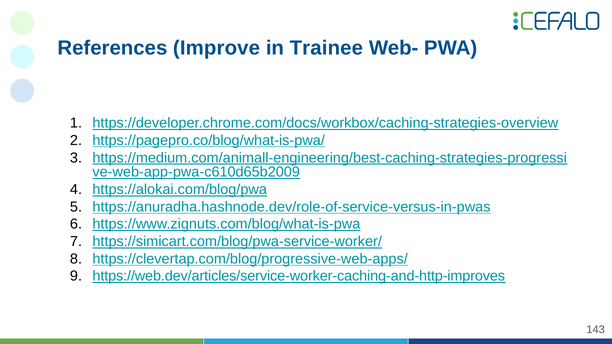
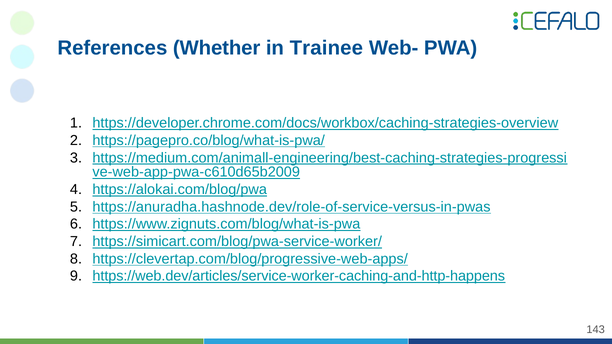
Improve: Improve -> Whether (217, 48)
https://web.dev/articles/service-worker-caching-and-http-improves: https://web.dev/articles/service-worker-caching-and-http-improves -> https://web.dev/articles/service-worker-caching-and-http-happens (299, 276)
